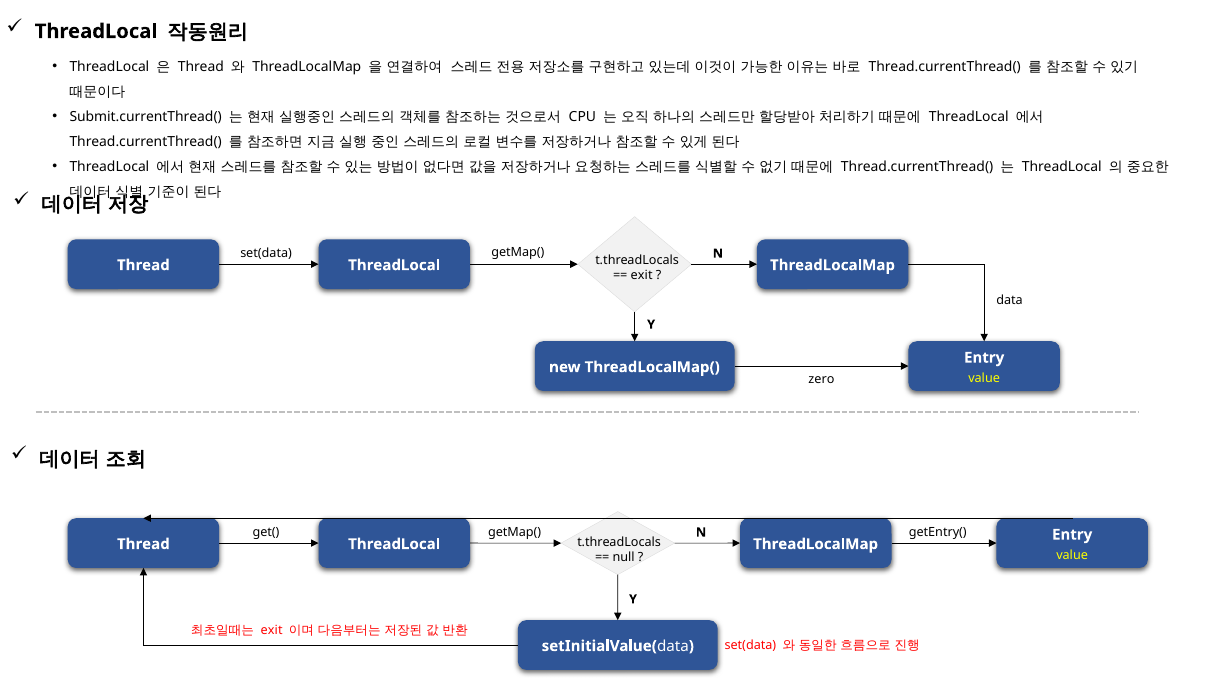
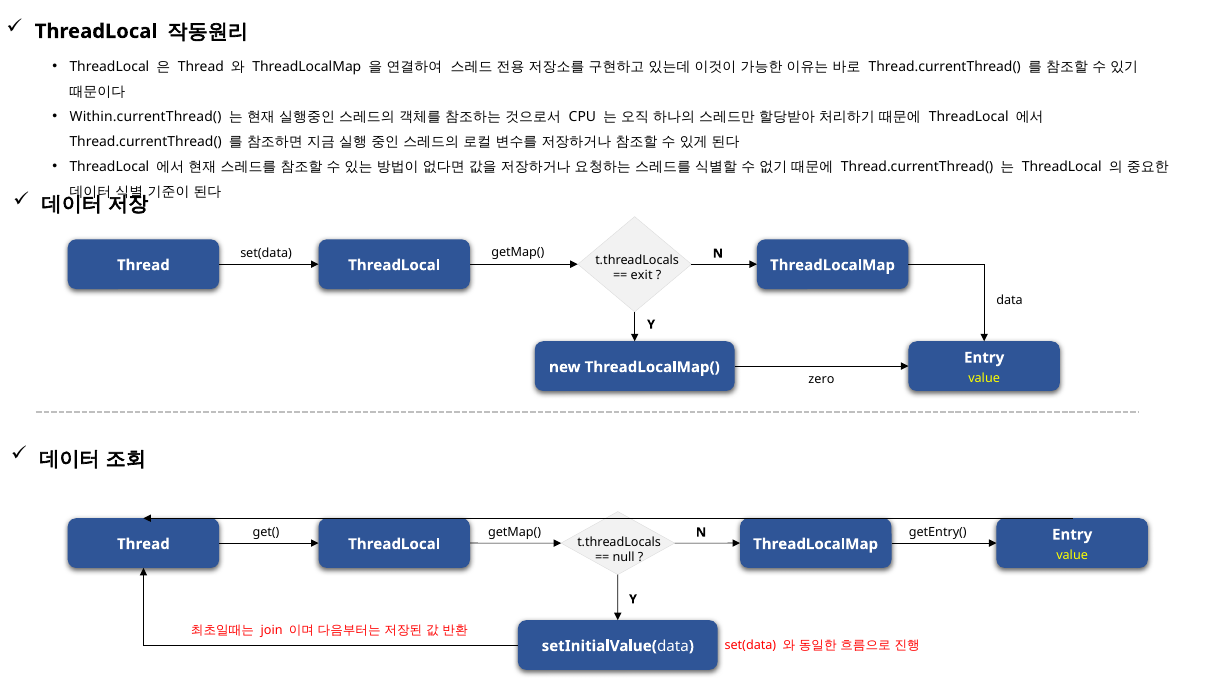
Submit.currentThread(: Submit.currentThread( -> Within.currentThread( (146, 117)
exit: exit -> join (272, 630)
